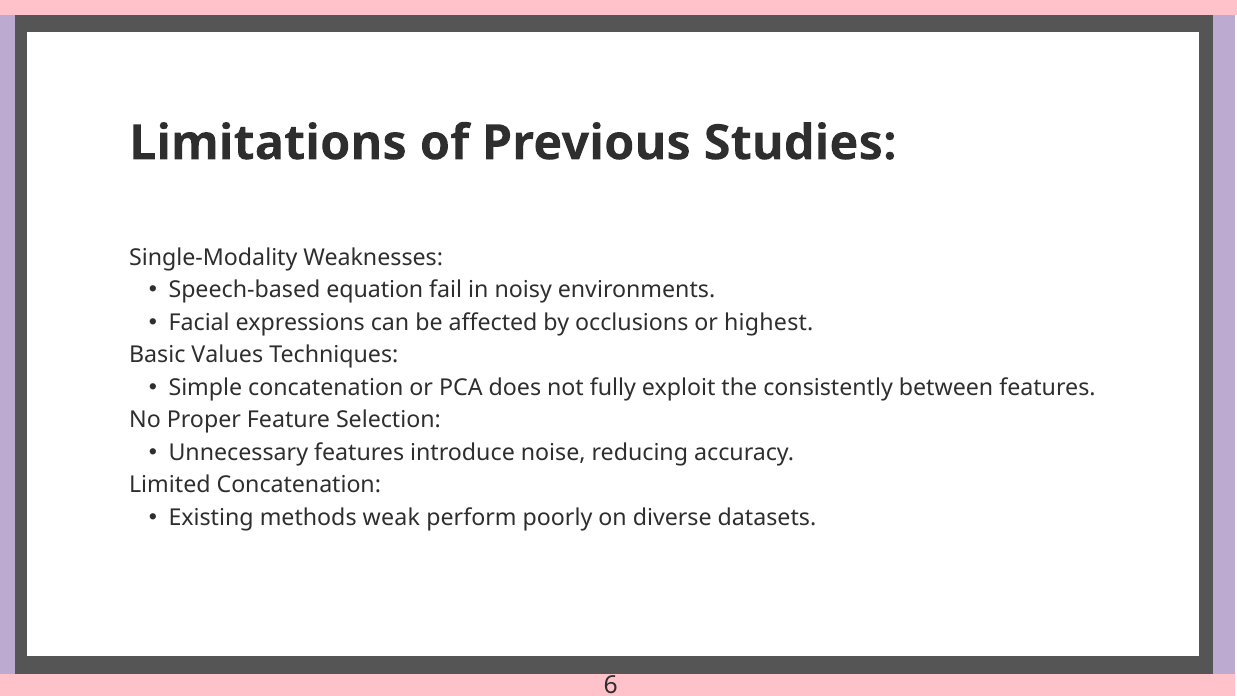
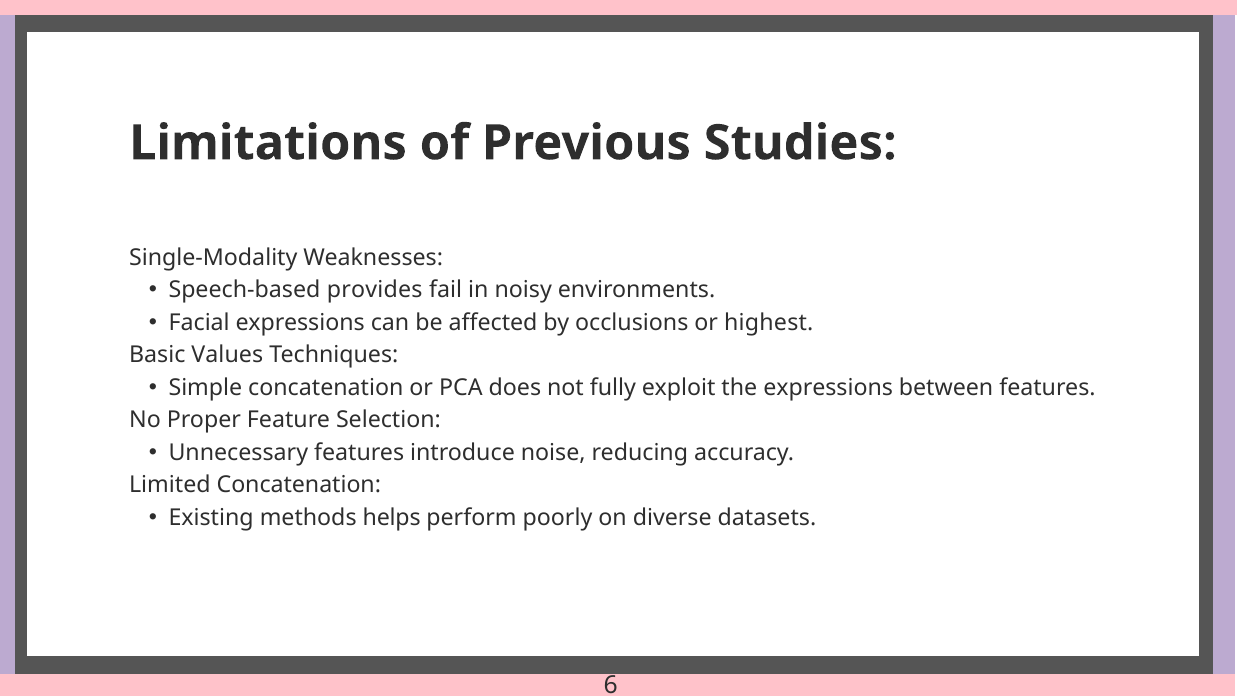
equation: equation -> provides (375, 290)
the consistently: consistently -> expressions (828, 388)
weak: weak -> helps (392, 518)
